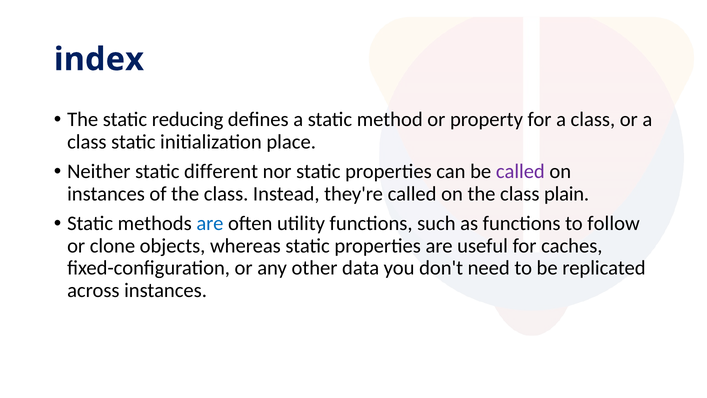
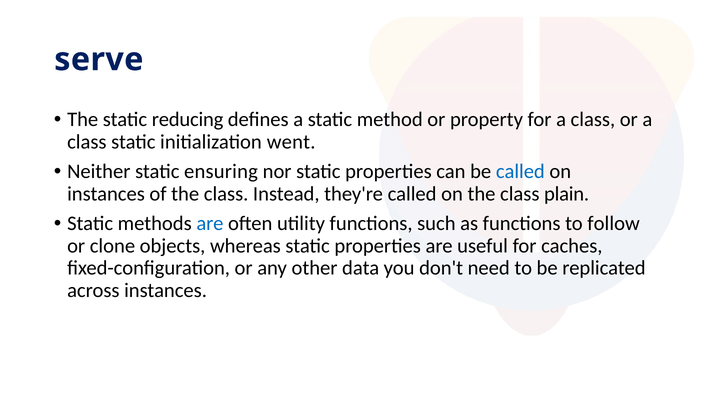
index: index -> serve (99, 59)
place: place -> went (291, 142)
different: different -> ensuring (221, 171)
called colour: purple -> blue (520, 171)
